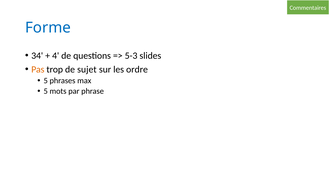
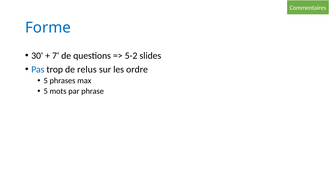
34: 34 -> 30 (37, 56)
4: 4 -> 7 (56, 56)
5-3: 5-3 -> 5-2 (131, 56)
Pas colour: orange -> blue (38, 69)
sujet: sujet -> relus (87, 69)
